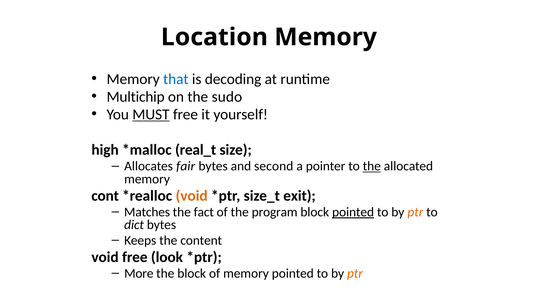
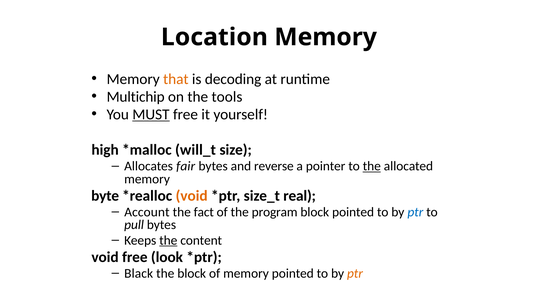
that colour: blue -> orange (176, 79)
sudo: sudo -> tools (227, 97)
real_t: real_t -> will_t (196, 150)
second: second -> reverse (274, 167)
cont: cont -> byte (105, 196)
exit: exit -> real (300, 196)
Matches: Matches -> Account (147, 213)
pointed underline: present -> none (353, 213)
ptr colour: orange -> blue (415, 213)
dict: dict -> pull (134, 225)
the underline: none -> present (168, 241)
More: More -> Black (139, 274)
